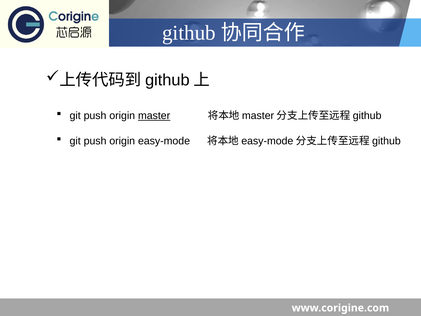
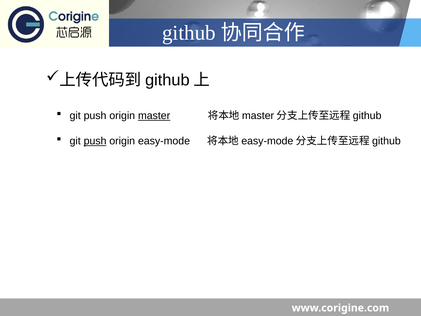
push underline: none -> present (95, 141)
